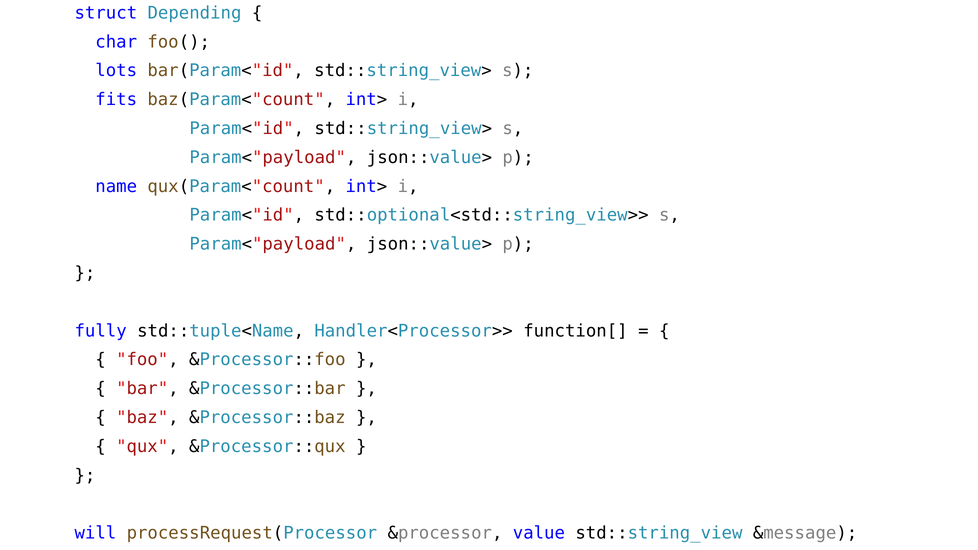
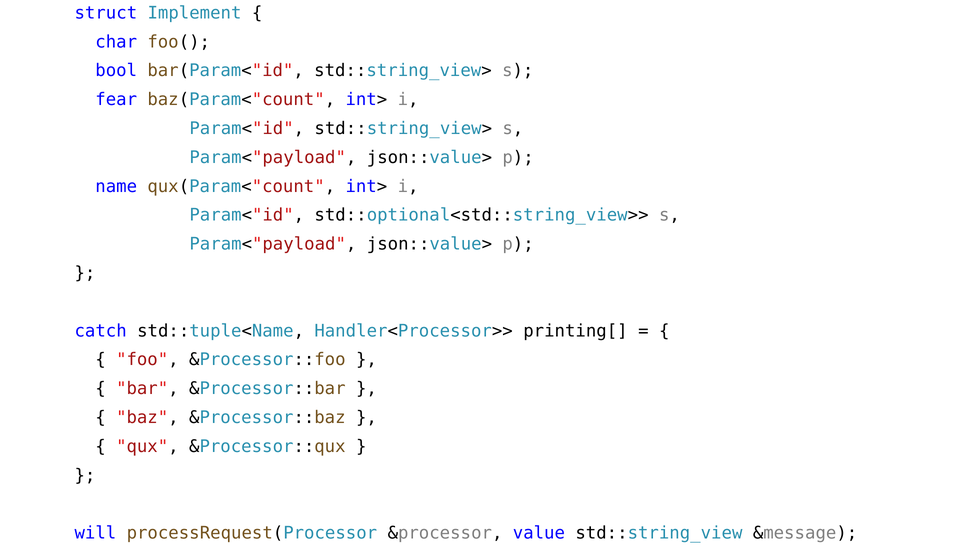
Depending: Depending -> Implement (194, 13)
lots: lots -> bool (116, 71)
fits: fits -> fear (116, 100)
fully: fully -> catch (101, 331)
function[: function[ -> printing[ (575, 331)
